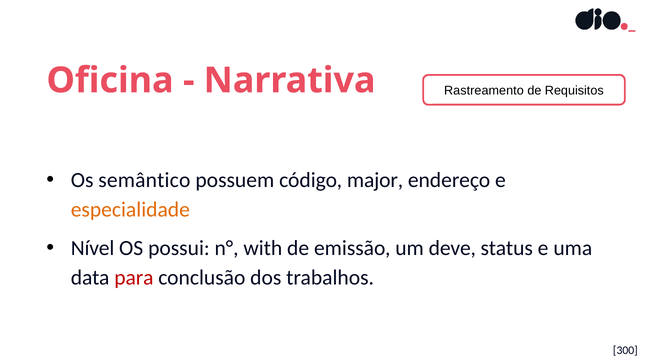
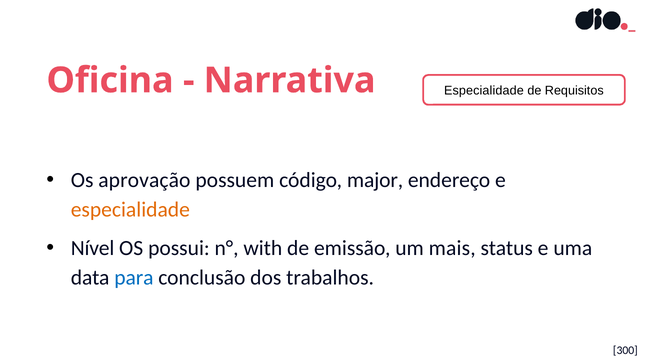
Rastreamento: Rastreamento -> Especialidade (484, 91)
semântico: semântico -> aprovação (144, 180)
deve: deve -> mais (452, 248)
para colour: red -> blue (134, 278)
